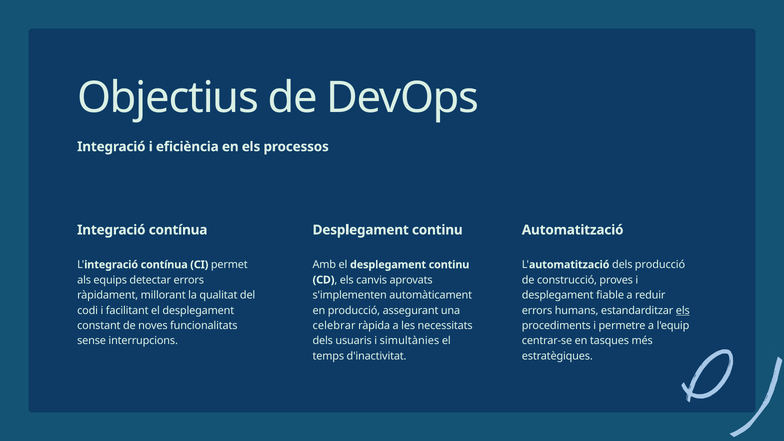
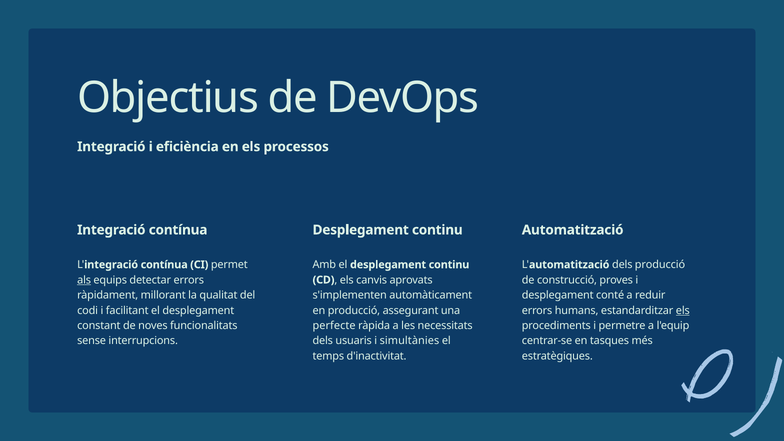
als underline: none -> present (84, 280)
fiable: fiable -> conté (610, 295)
celebrar: celebrar -> perfecte (334, 326)
